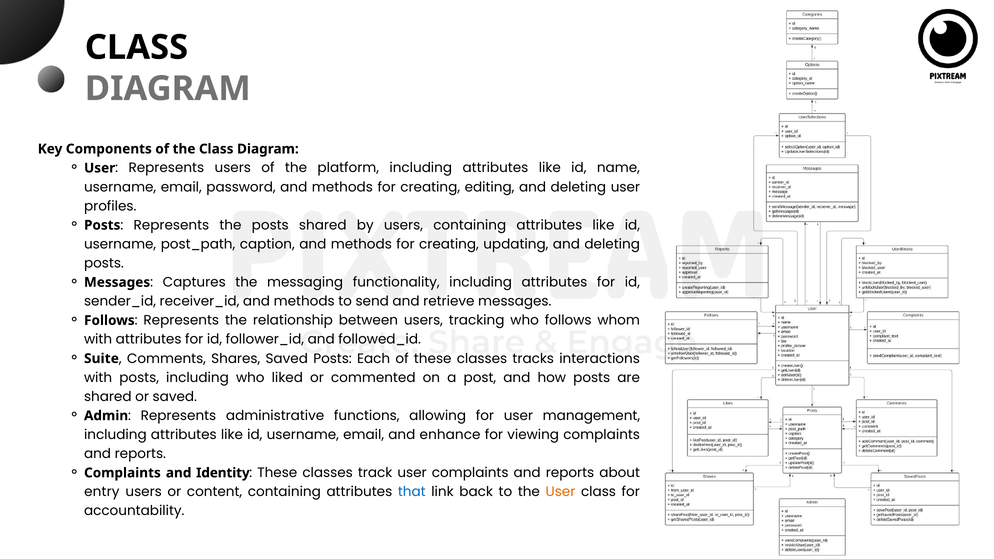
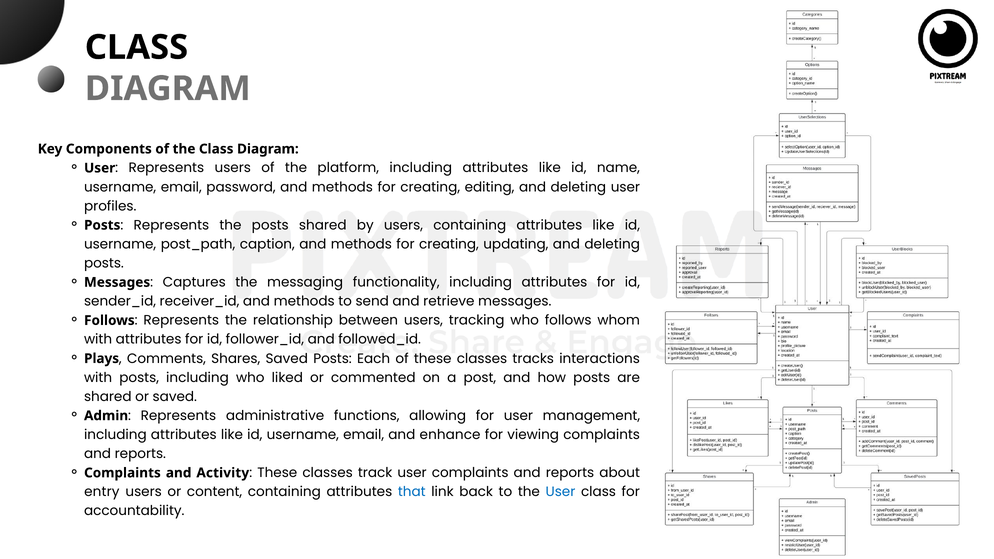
Suite: Suite -> Plays (102, 359)
Identity: Identity -> Activity (223, 473)
User colour: orange -> blue (560, 492)
